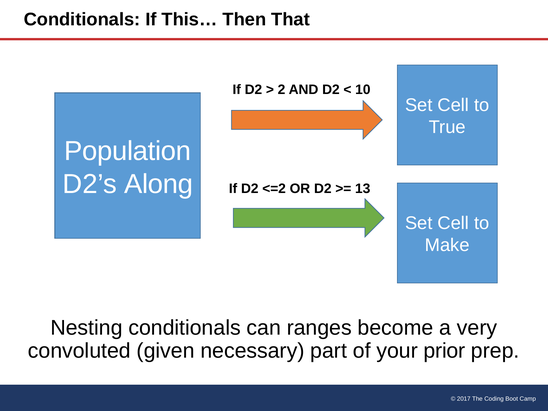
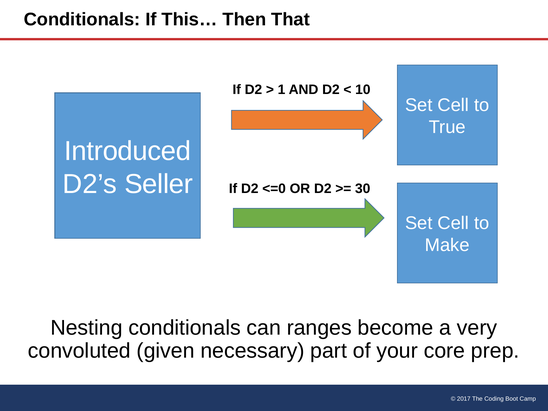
2: 2 -> 1 (282, 89)
Population: Population -> Introduced (128, 151)
Along: Along -> Seller (159, 184)
<=2: <=2 -> <=0 (274, 189)
13: 13 -> 30 (363, 189)
prior: prior -> core (444, 351)
